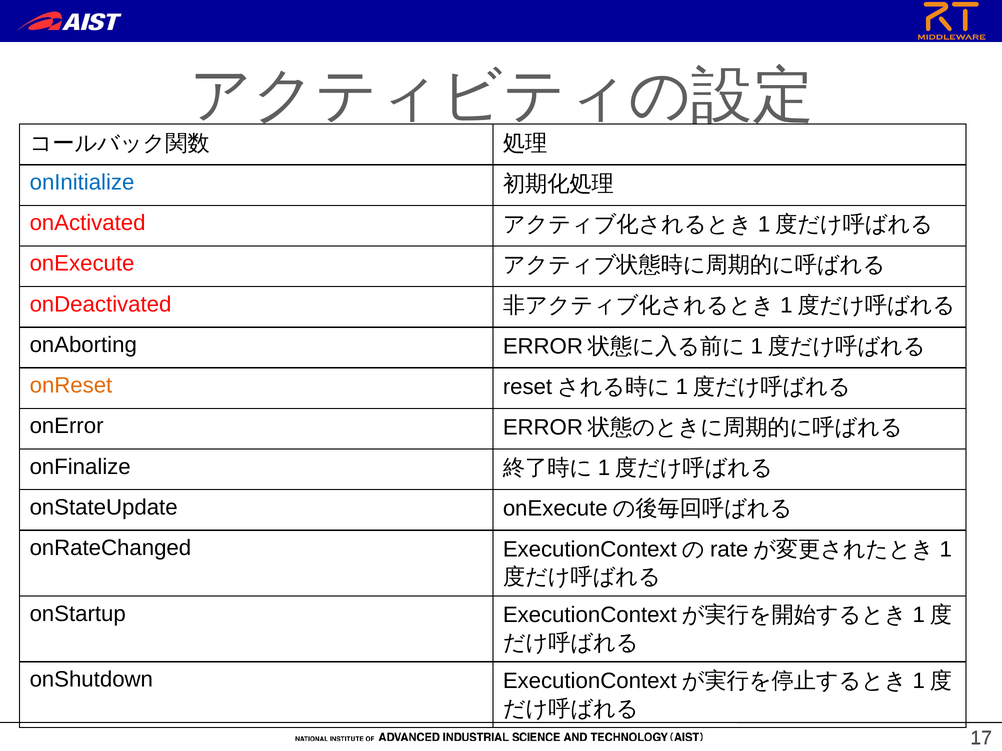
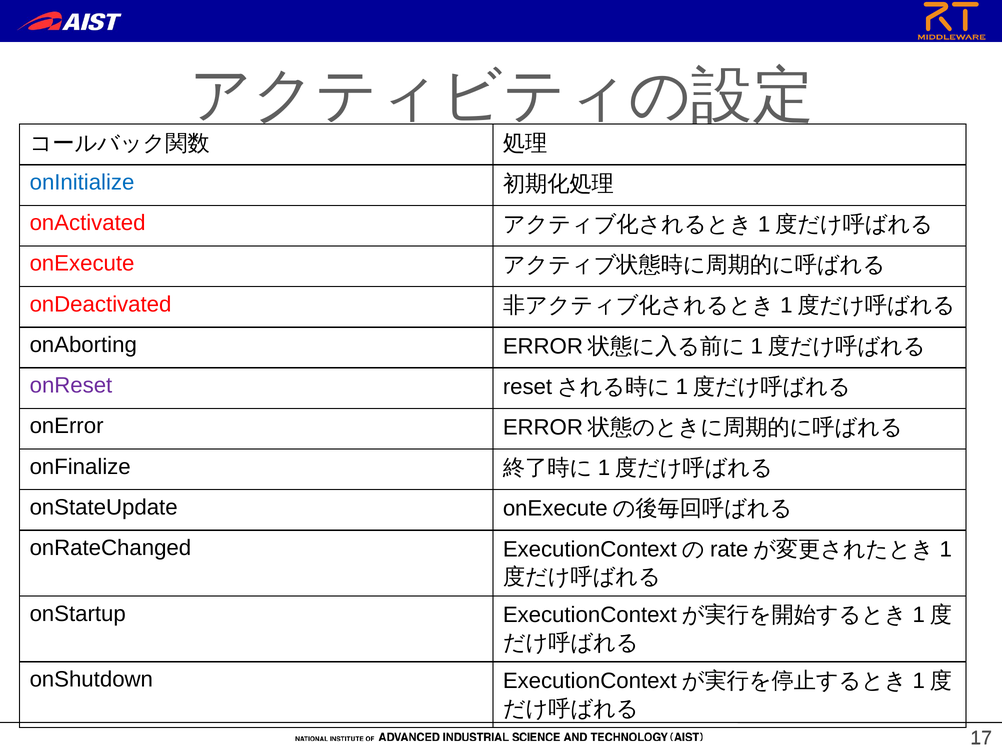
onReset colour: orange -> purple (71, 386)
